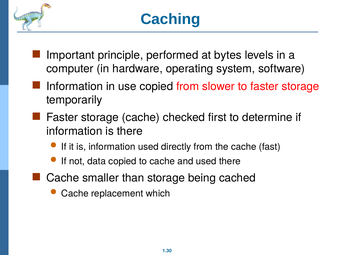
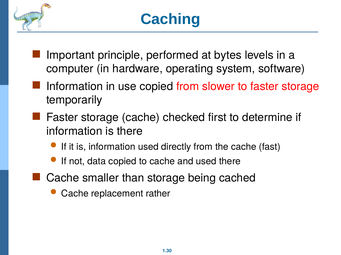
which: which -> rather (158, 194)
